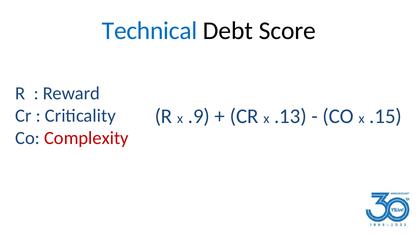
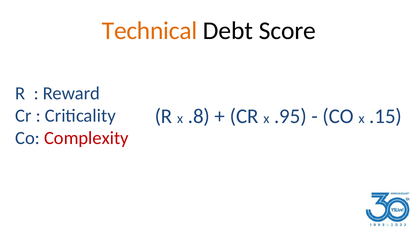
Technical colour: blue -> orange (150, 31)
.9: .9 -> .8 (199, 116)
.13: .13 -> .95 (290, 116)
